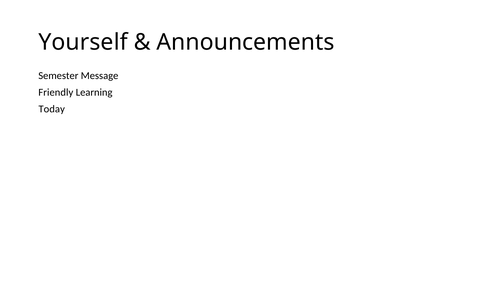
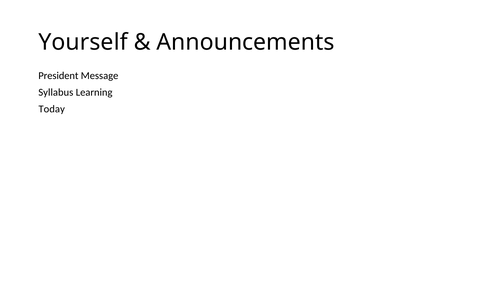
Semester: Semester -> President (58, 76)
Friendly: Friendly -> Syllabus (56, 92)
